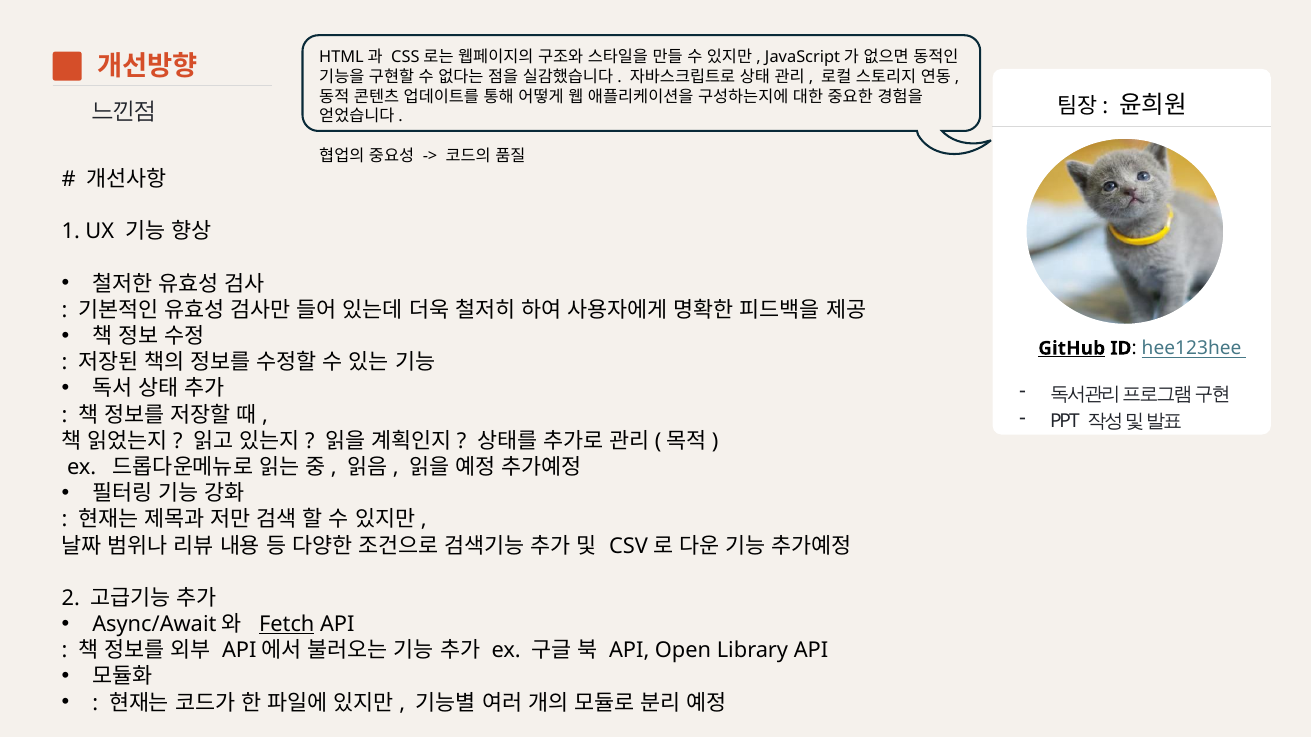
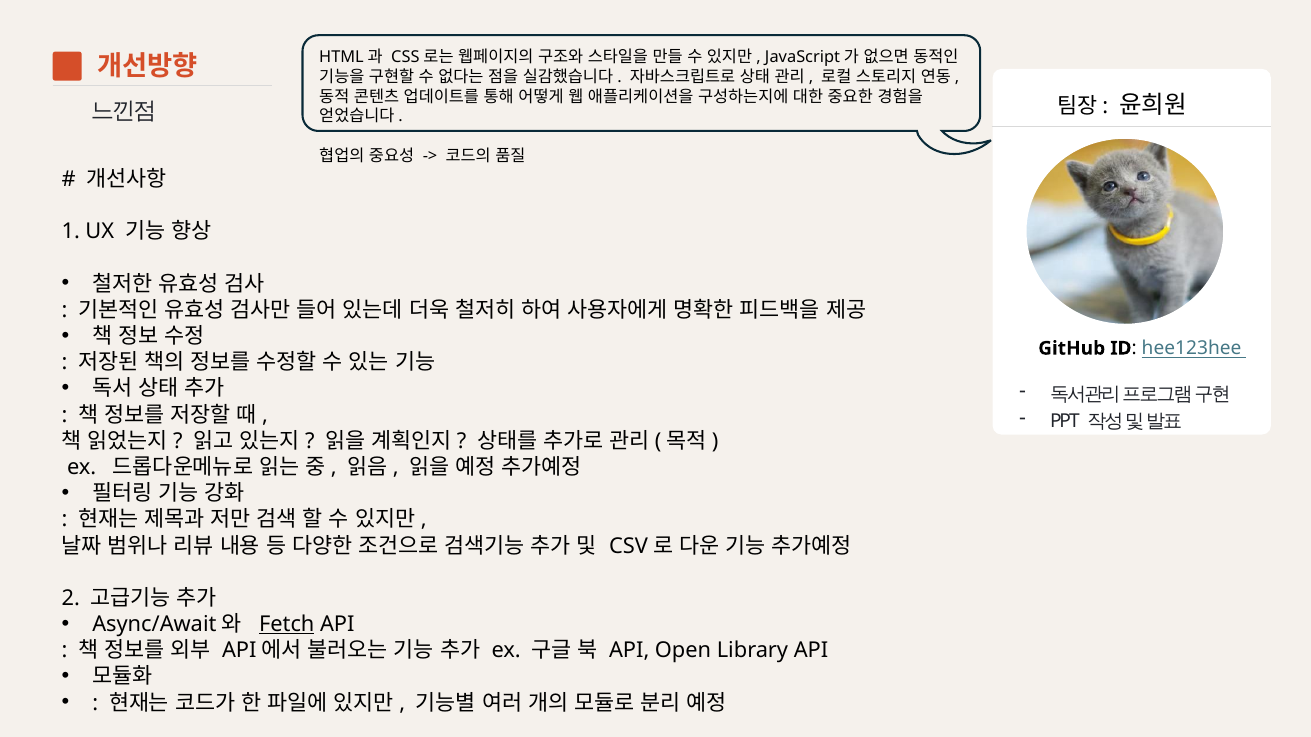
GitHub underline: present -> none (1072, 349)
